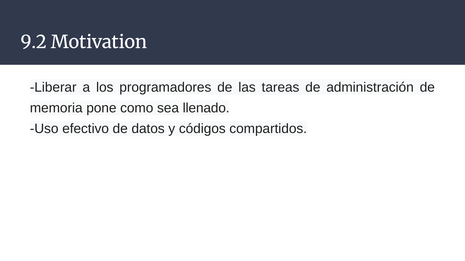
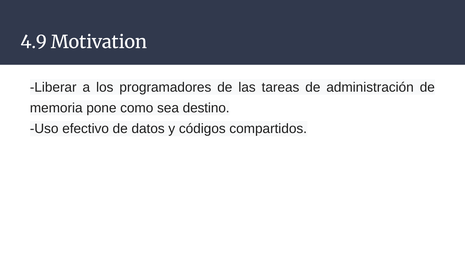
9.2: 9.2 -> 4.9 (34, 42)
llenado: llenado -> destino (206, 108)
